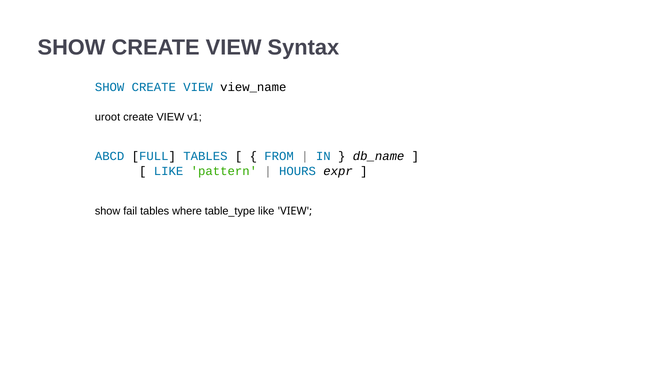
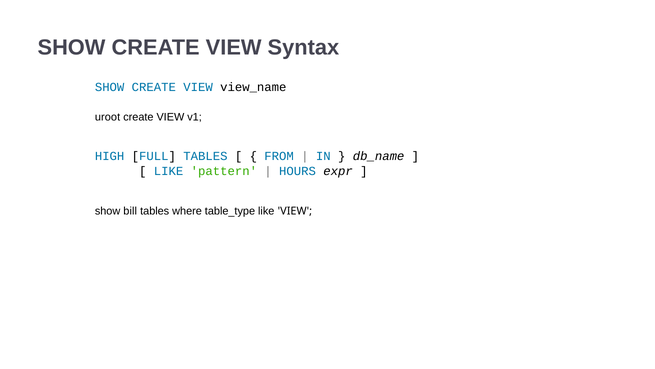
ABCD: ABCD -> HIGH (110, 156)
fail: fail -> bill (130, 211)
